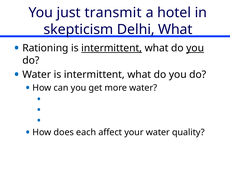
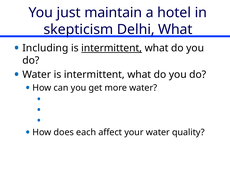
transmit: transmit -> maintain (113, 13)
Rationing: Rationing -> Including (45, 48)
you underline: present -> none (195, 48)
